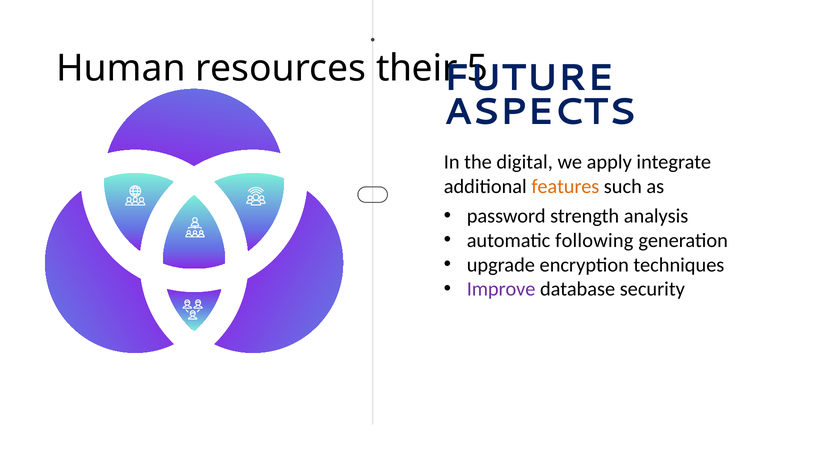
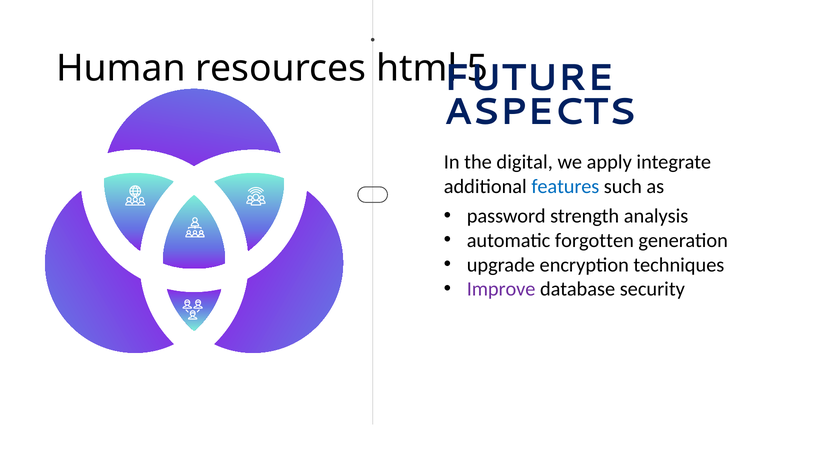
their: their -> html (417, 68)
features colour: orange -> blue (565, 187)
following: following -> forgotten (594, 241)
